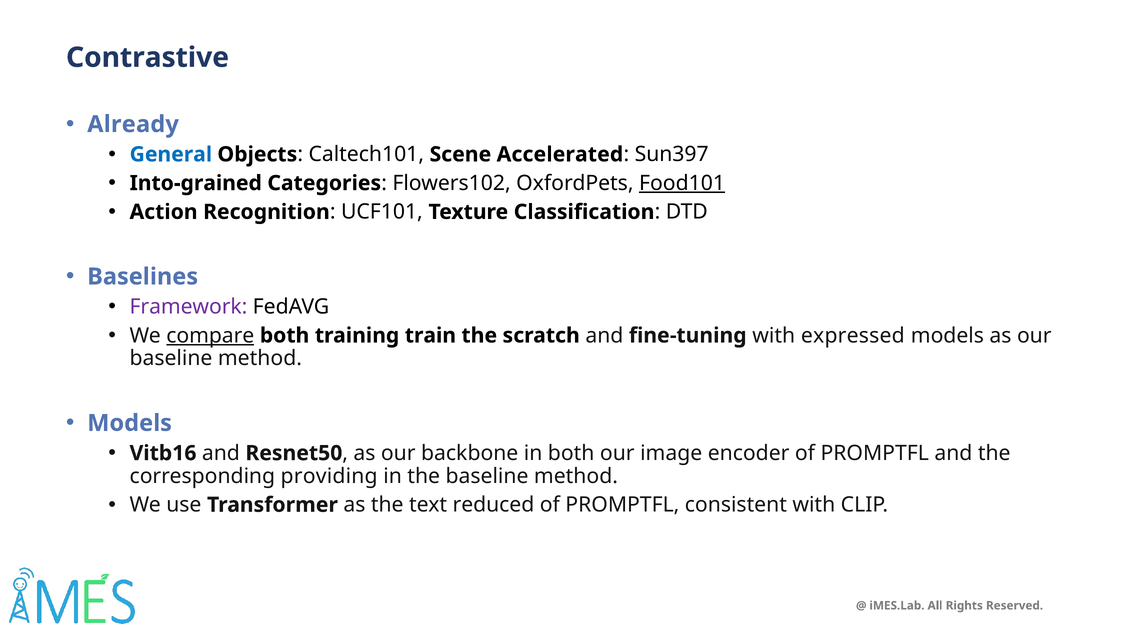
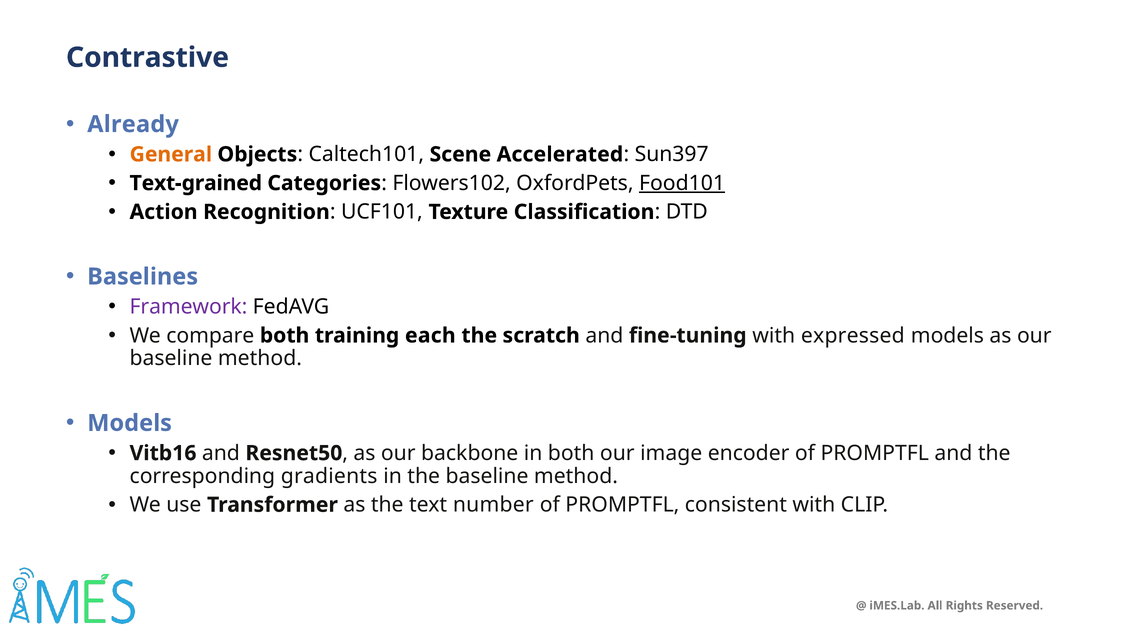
General colour: blue -> orange (171, 154)
Into-grained: Into-grained -> Text-grained (196, 183)
compare underline: present -> none (210, 335)
train: train -> each (430, 335)
providing: providing -> gradients (329, 476)
reduced: reduced -> number (493, 505)
